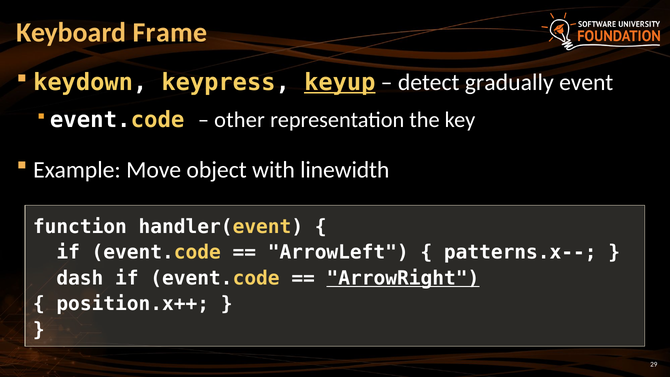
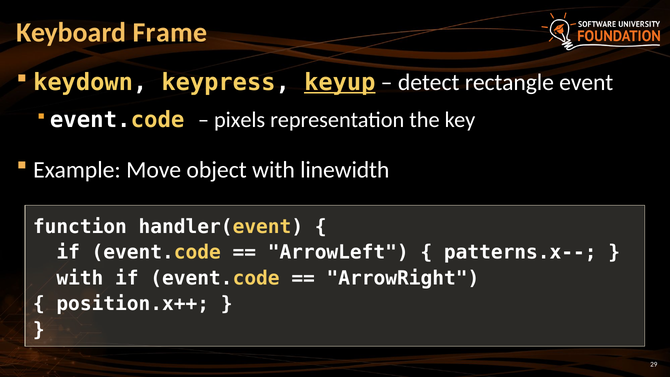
gradually: gradually -> rectangle (509, 83)
other: other -> pixels (240, 120)
dash: dash -> with (80, 278)
ArrowRight underline: present -> none (403, 278)
